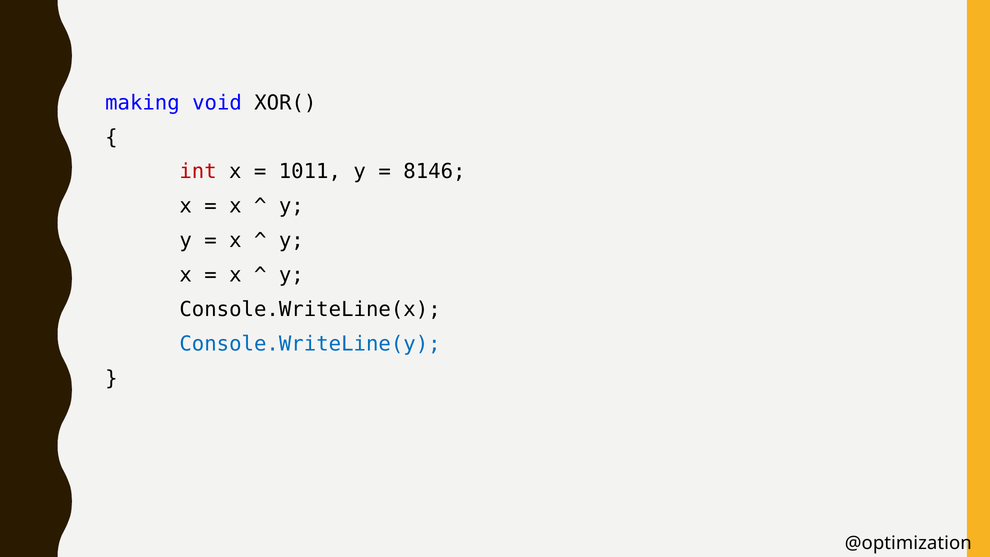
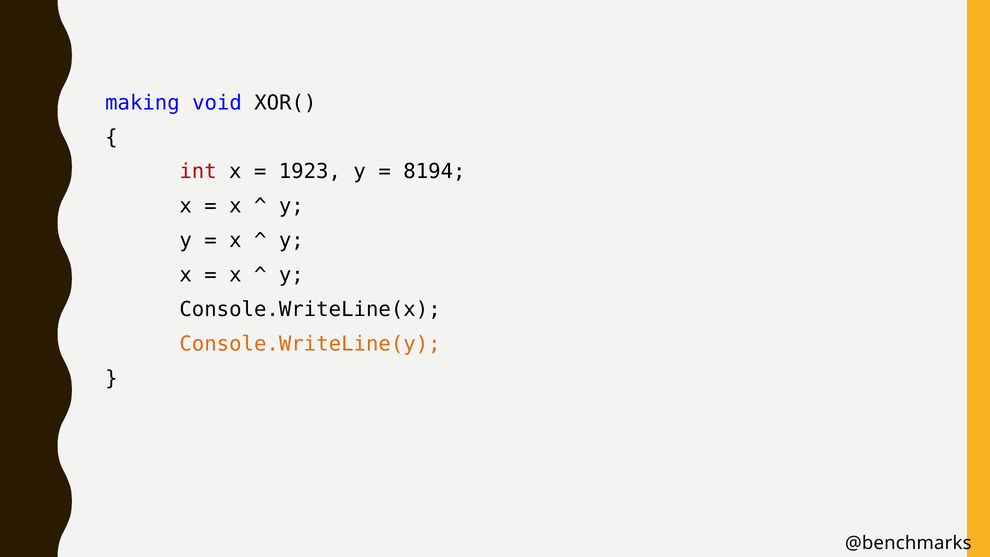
1011: 1011 -> 1923 (310, 172)
8146: 8146 -> 8194 (434, 172)
Console.WriteLine(y colour: blue -> orange (310, 344)
@optimization: @optimization -> @benchmarks (908, 543)
